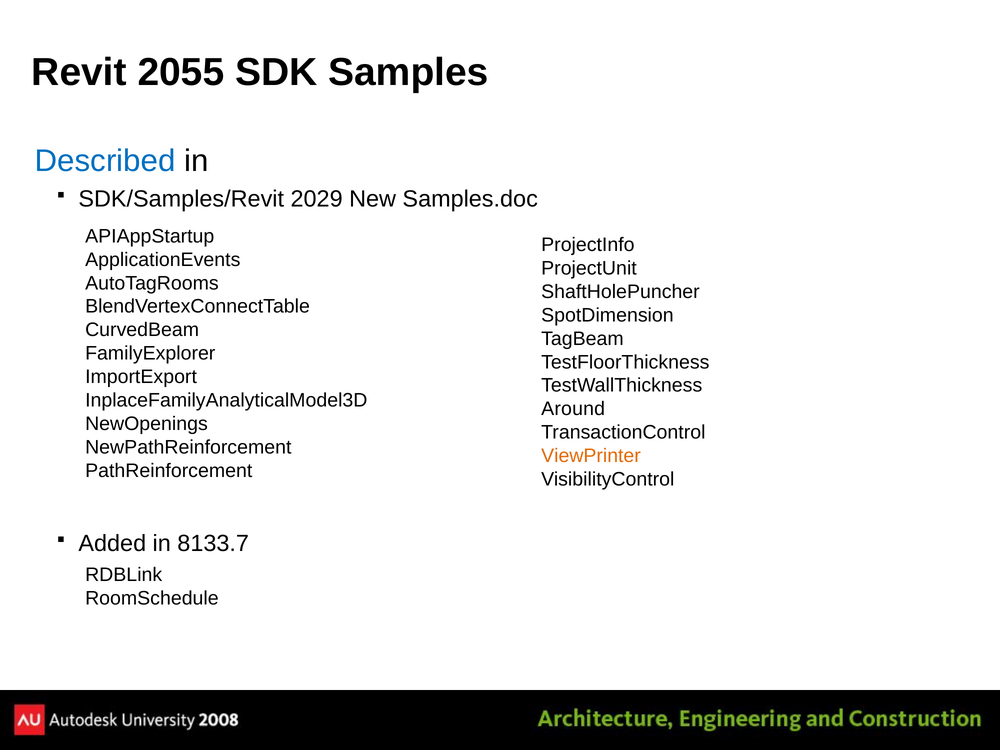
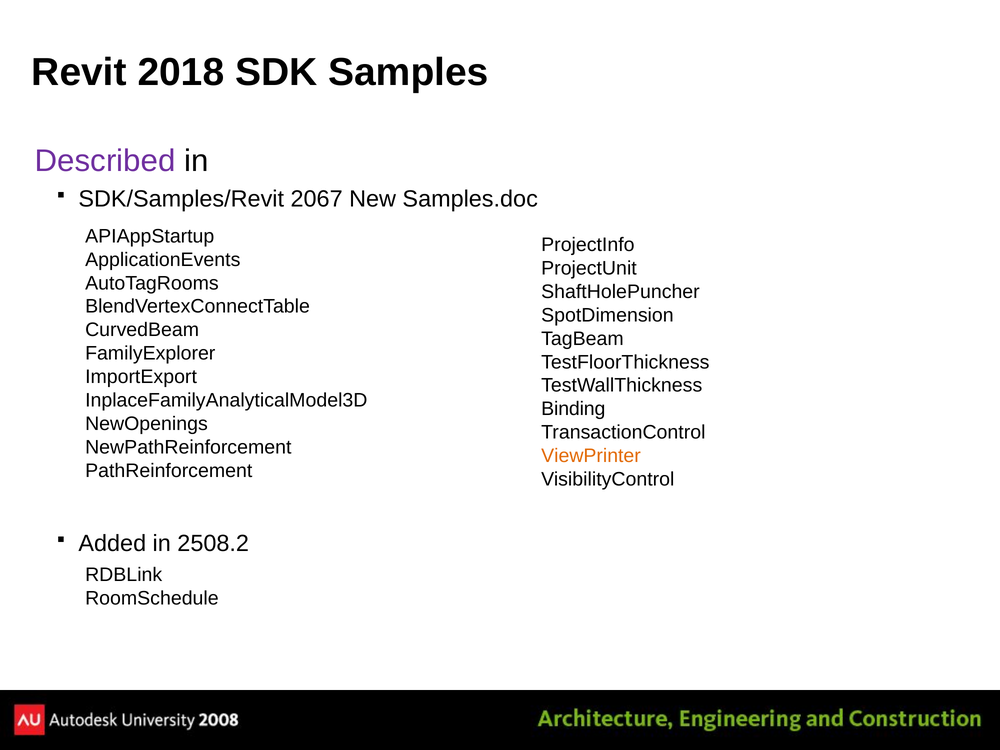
2055: 2055 -> 2018 (181, 72)
Described colour: blue -> purple (105, 161)
2029: 2029 -> 2067 (317, 199)
Around: Around -> Binding (573, 409)
8133.7: 8133.7 -> 2508.2 (213, 543)
